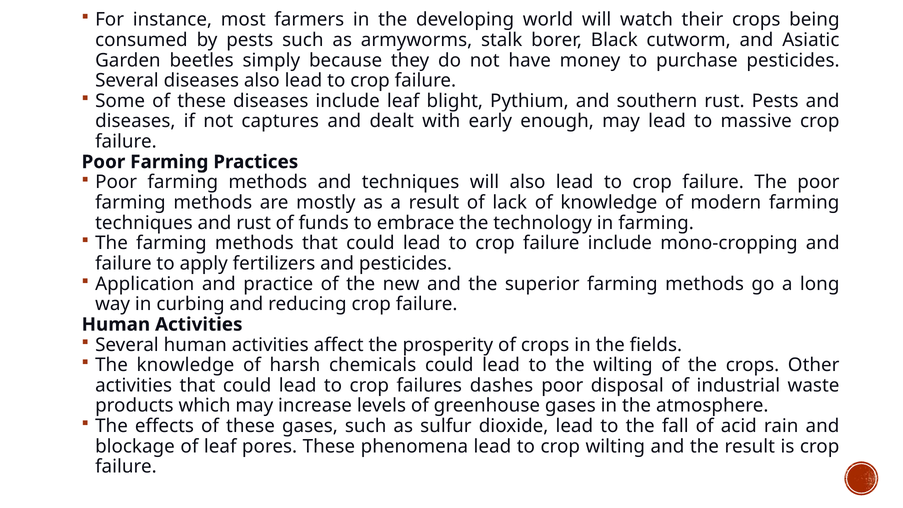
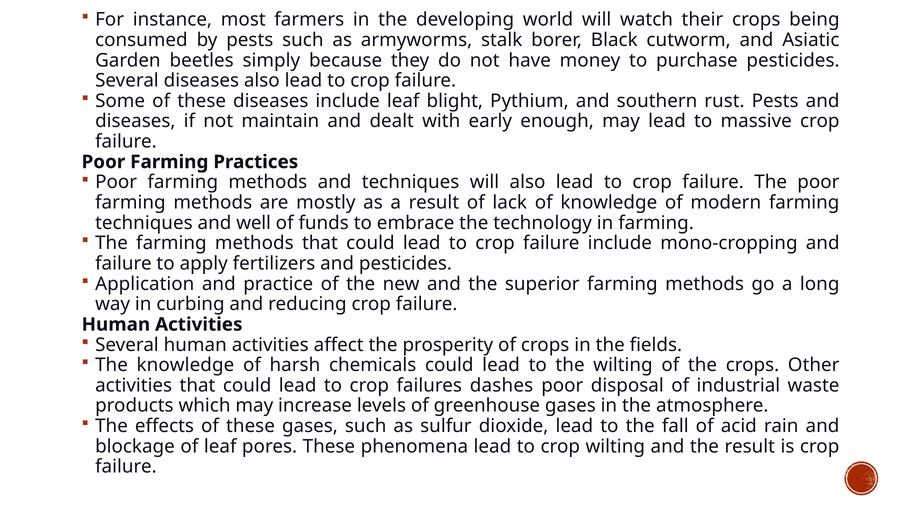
captures: captures -> maintain (280, 121)
and rust: rust -> well (254, 223)
